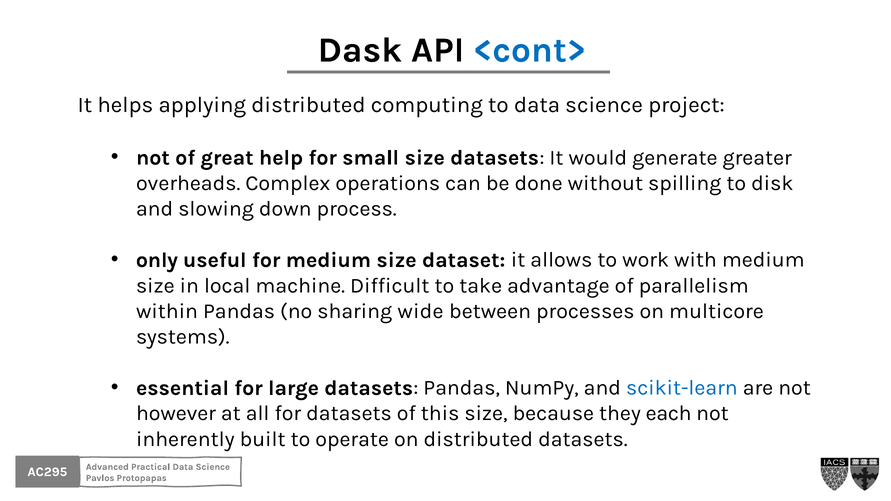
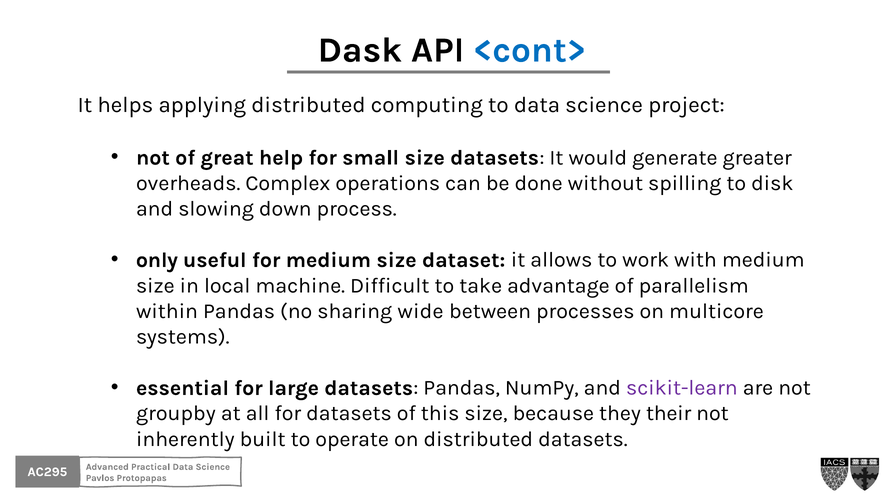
scikit-learn colour: blue -> purple (682, 388)
however: however -> groupby (176, 414)
each: each -> their (669, 414)
